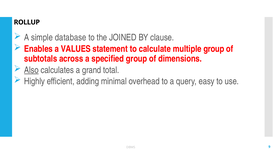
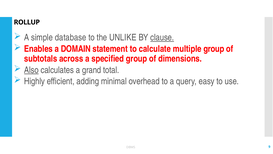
JOINED: JOINED -> UNLIKE (123, 37)
clause underline: none -> present (162, 37)
VALUES: VALUES -> DOMAIN (76, 49)
